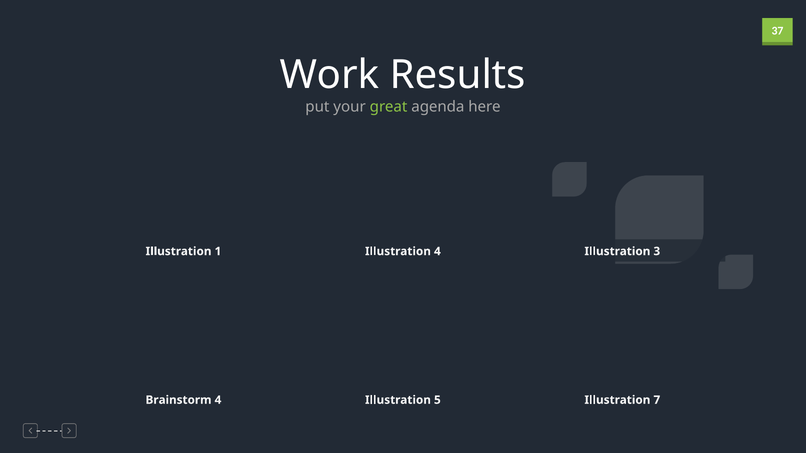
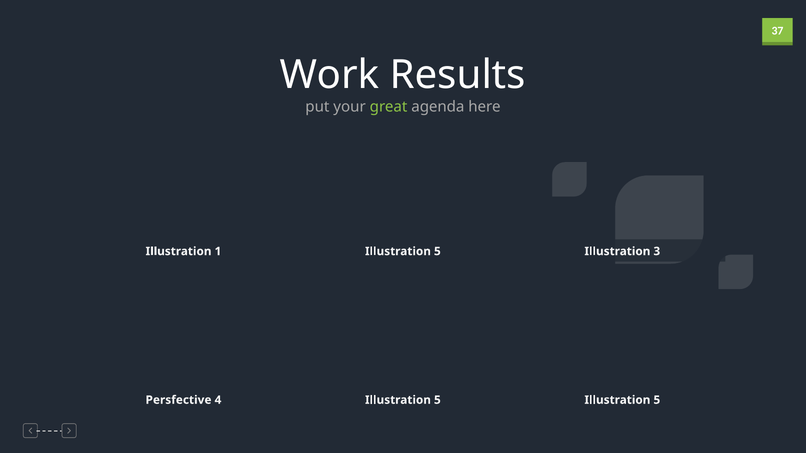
1 Illustration 4: 4 -> 5 (437, 252)
Brainstorm: Brainstorm -> Persfective (179, 400)
5 Illustration 7: 7 -> 5 (657, 400)
